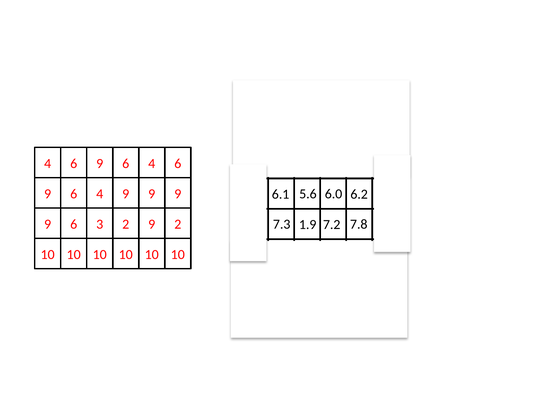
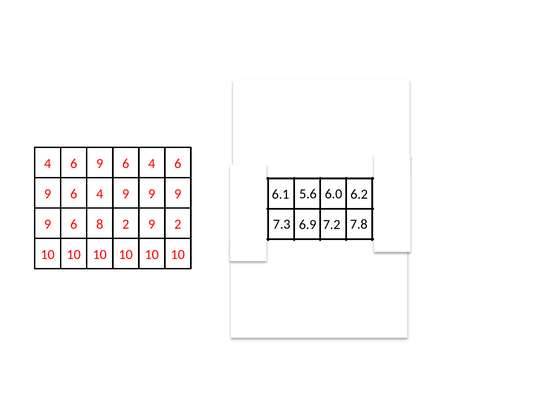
3: 3 -> 8 (100, 224)
1.9: 1.9 -> 6.9 (308, 225)
